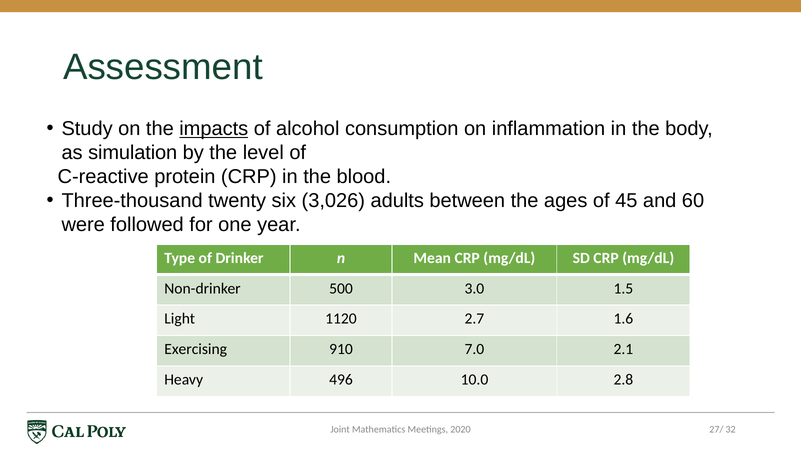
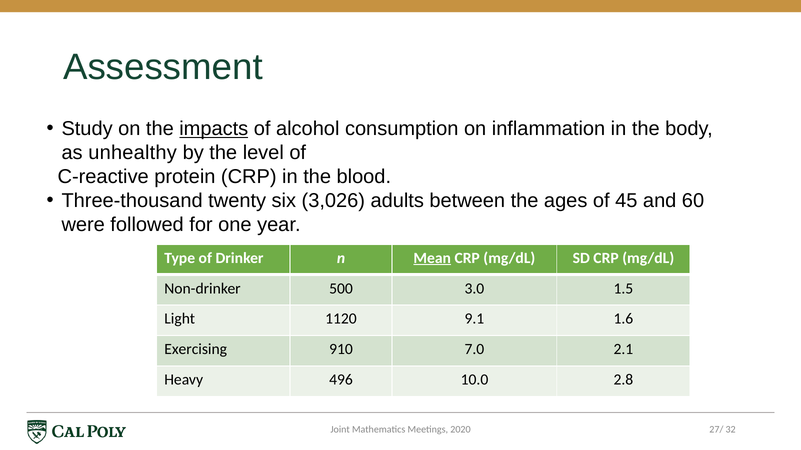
simulation: simulation -> unhealthy (133, 153)
Mean underline: none -> present (432, 258)
2.7: 2.7 -> 9.1 (474, 319)
